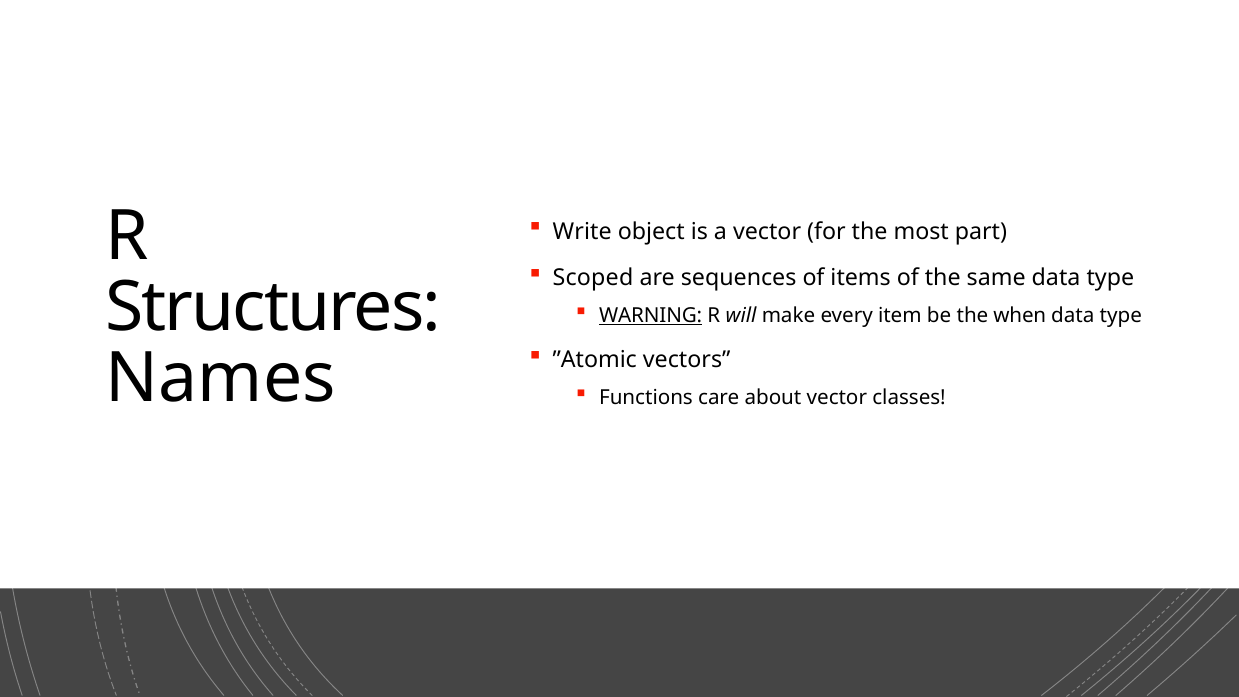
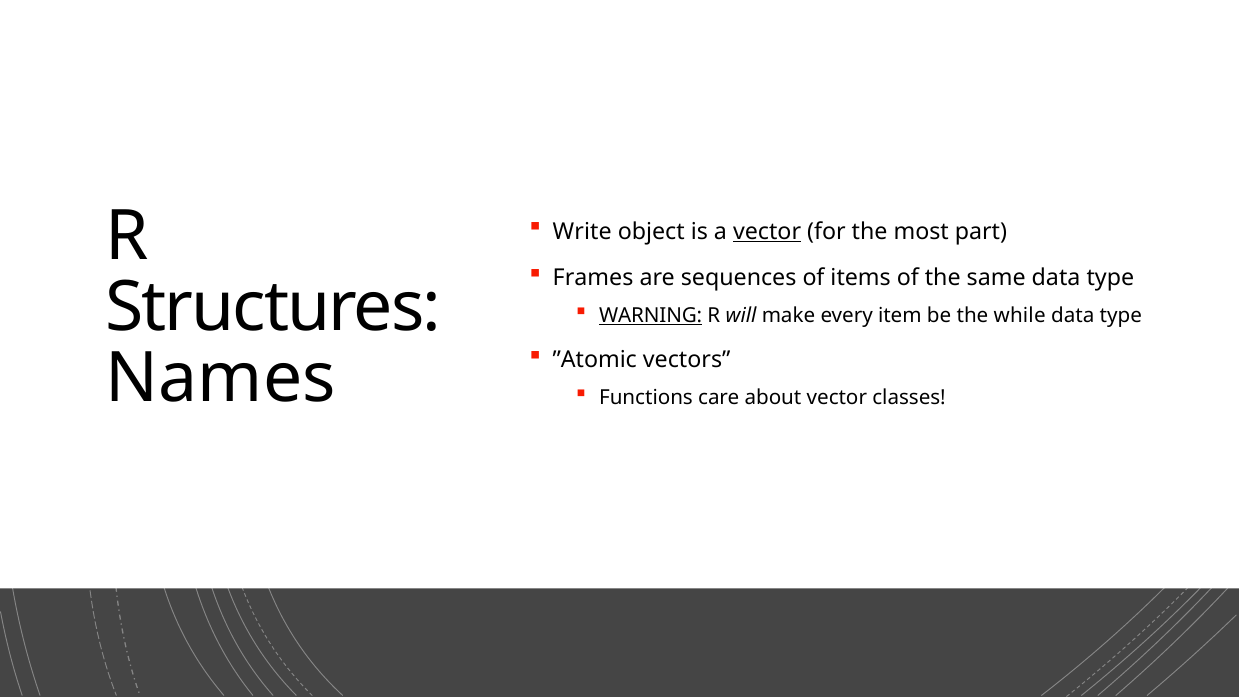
vector underline: none -> present (767, 231)
Scoped: Scoped -> Frames (593, 278)
when: when -> while (1020, 315)
